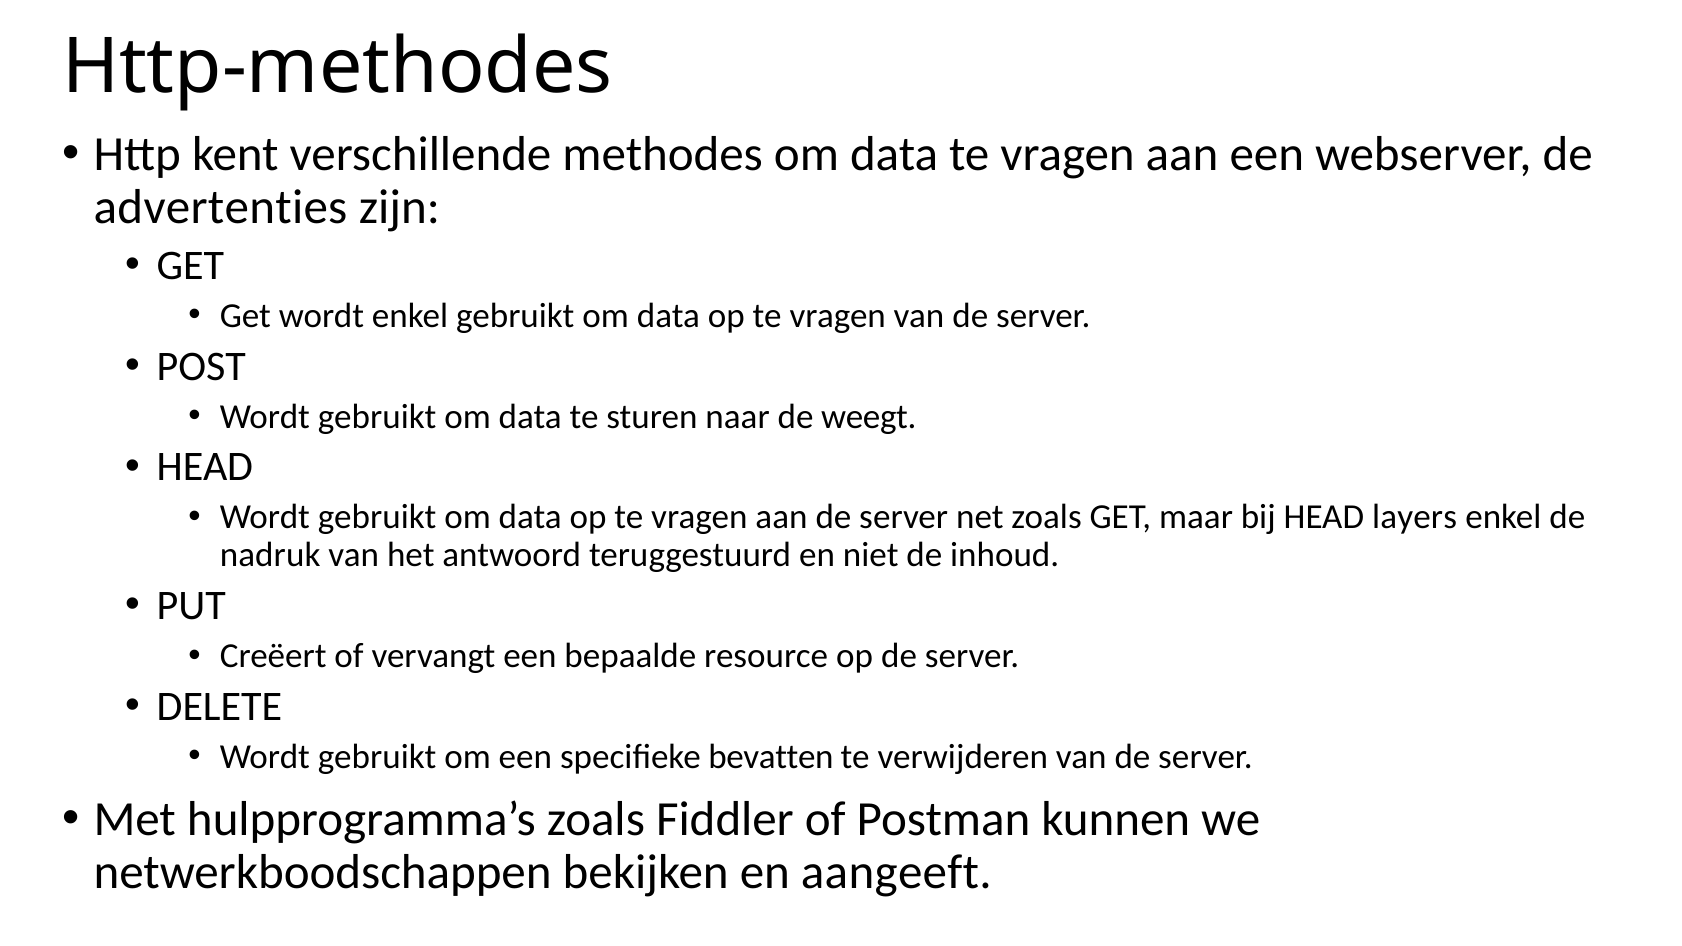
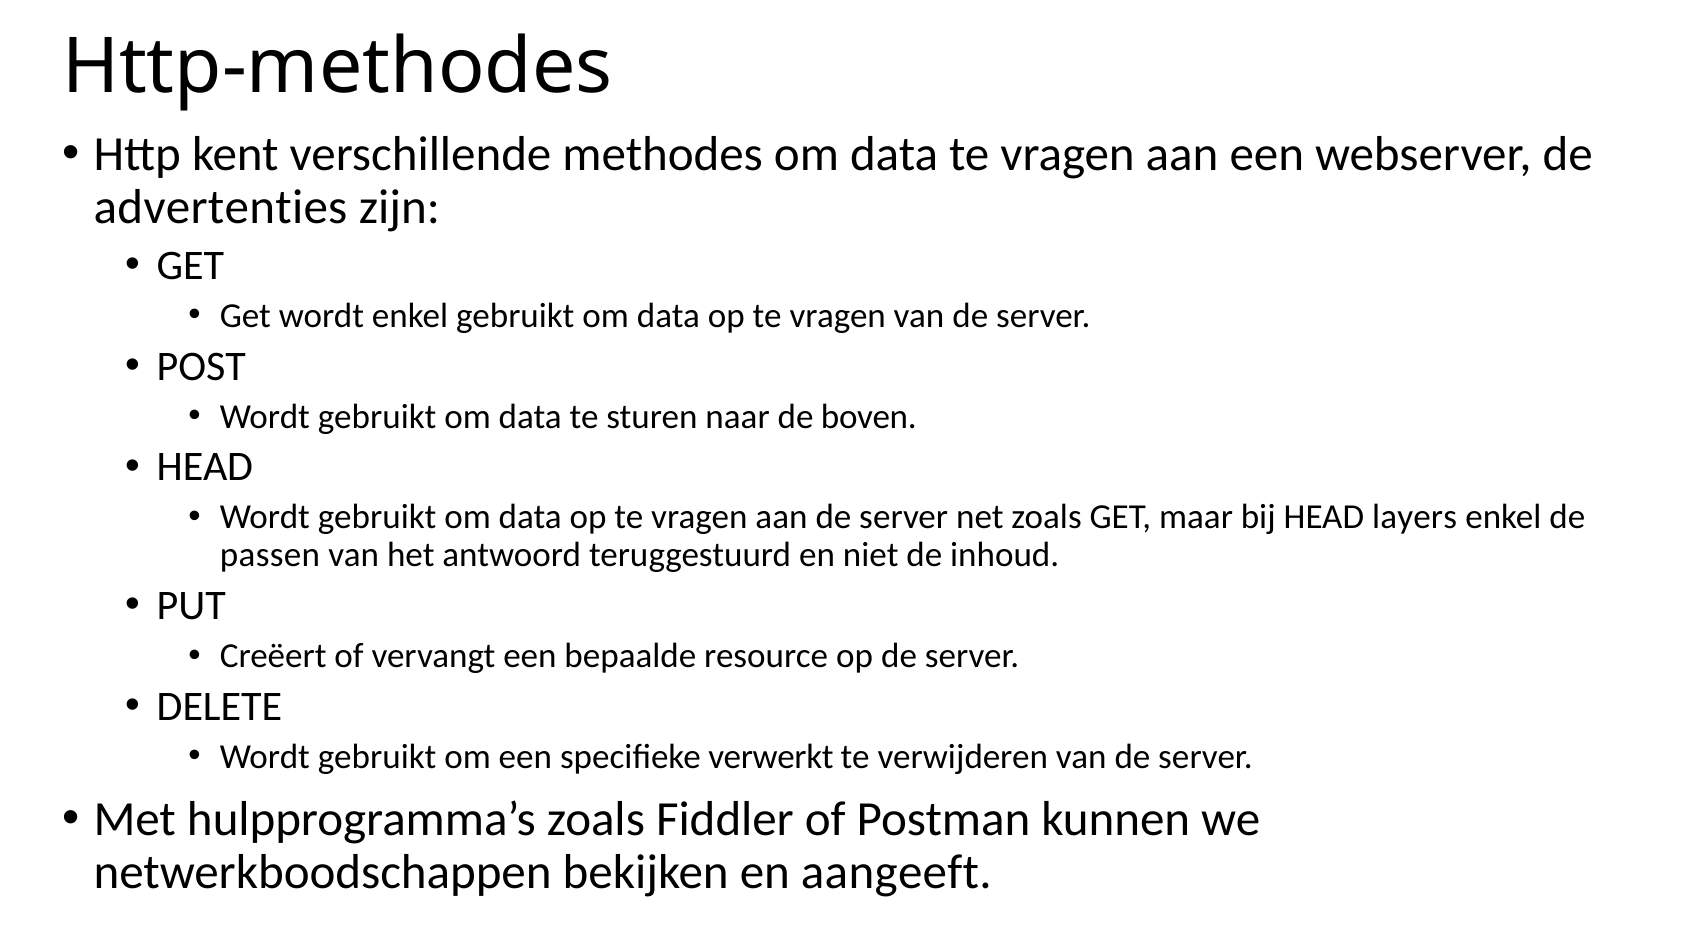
weegt: weegt -> boven (869, 417)
nadruk: nadruk -> passen (270, 555)
bevatten: bevatten -> verwerkt (771, 757)
